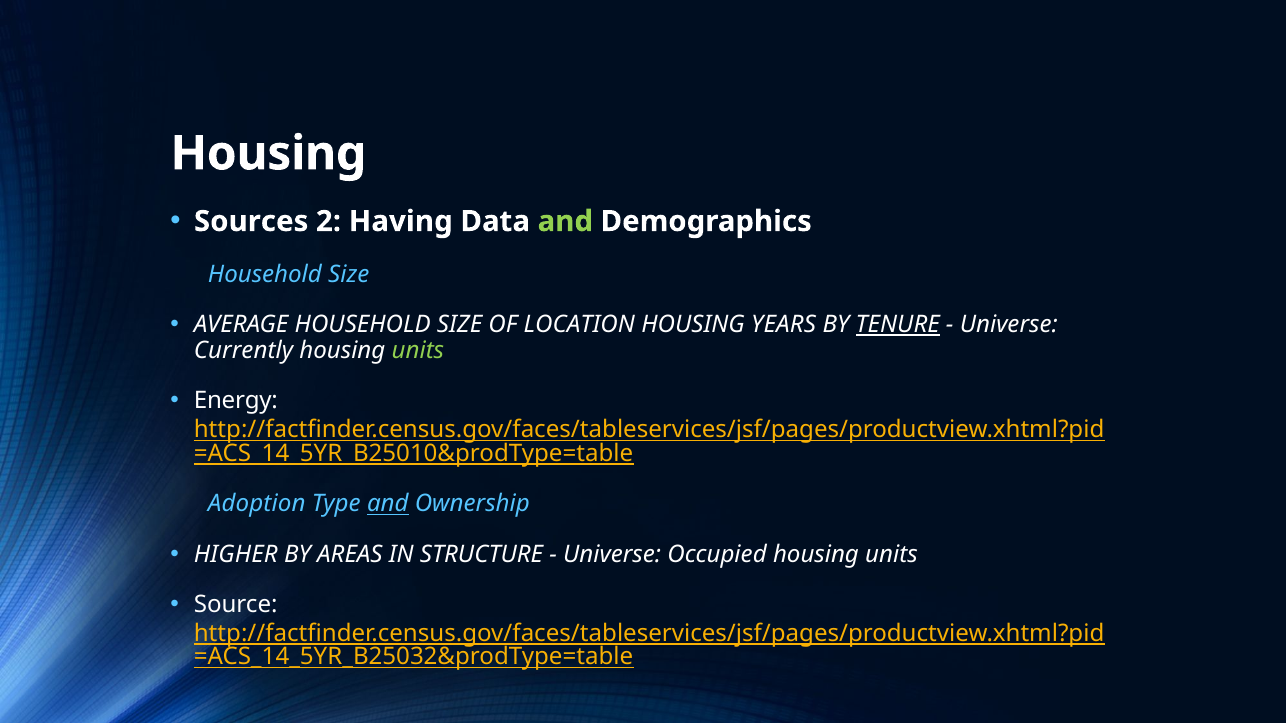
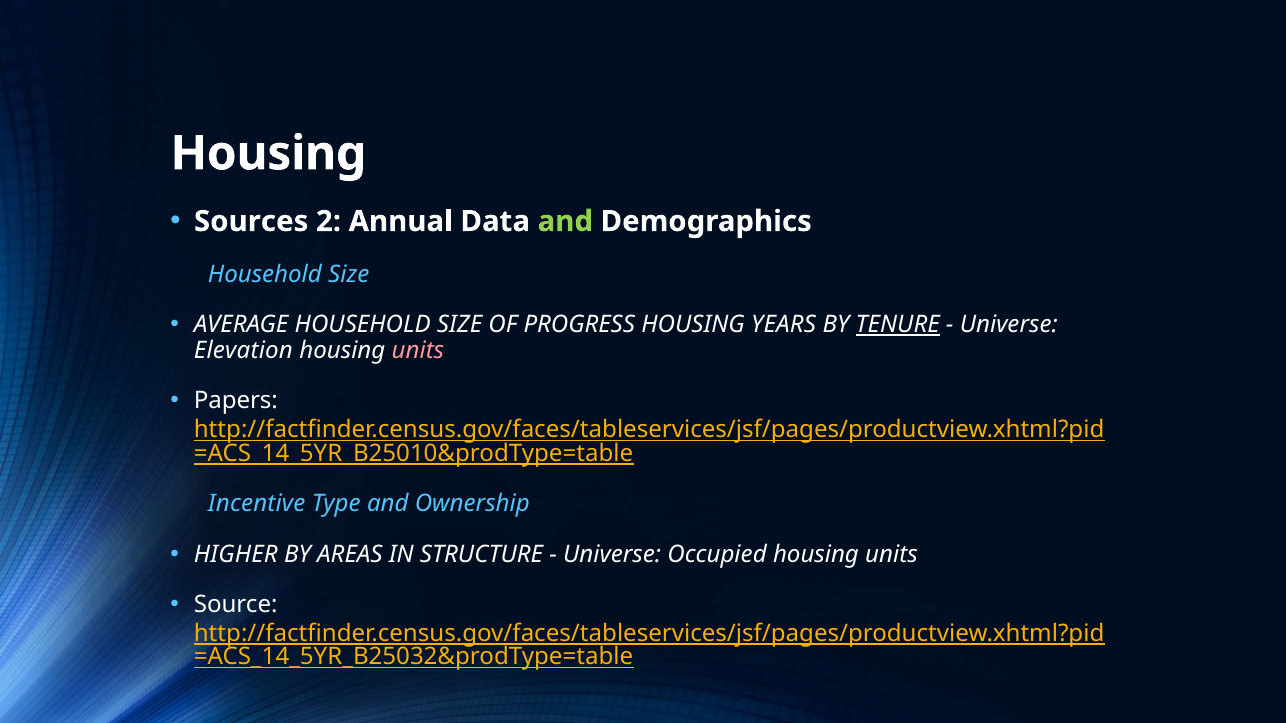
Having: Having -> Annual (401, 222)
LOCATION: LOCATION -> PROGRESS (579, 325)
Currently: Currently -> Elevation (243, 351)
units colour: light green -> pink (418, 351)
Energy: Energy -> Papers (236, 401)
Adoption: Adoption -> Incentive (257, 504)
and underline: present -> none (388, 504)
